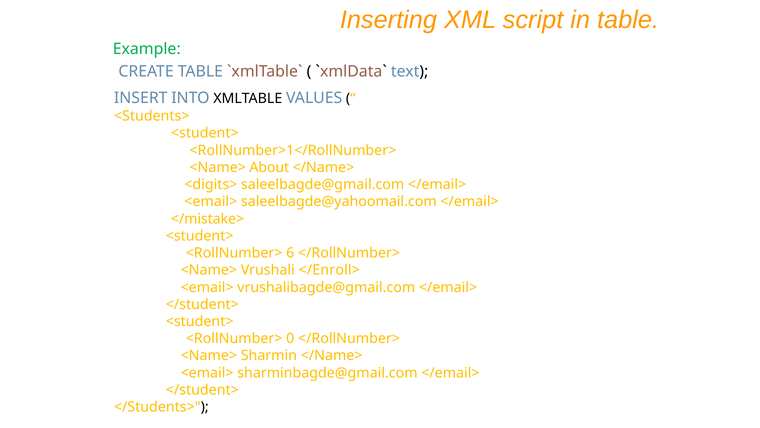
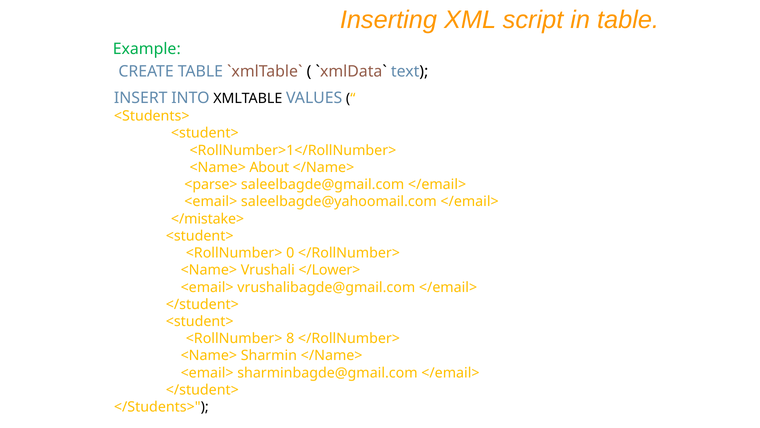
<digits>: <digits> -> <parse> (211, 184)
6: 6 -> 0 (290, 253)
</Enroll>: </Enroll> -> </Lower> (329, 270)
0: 0 -> 8 (290, 338)
